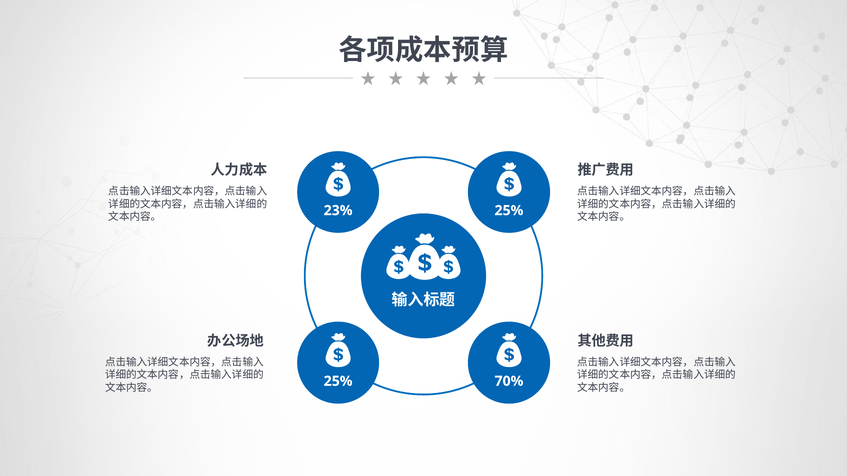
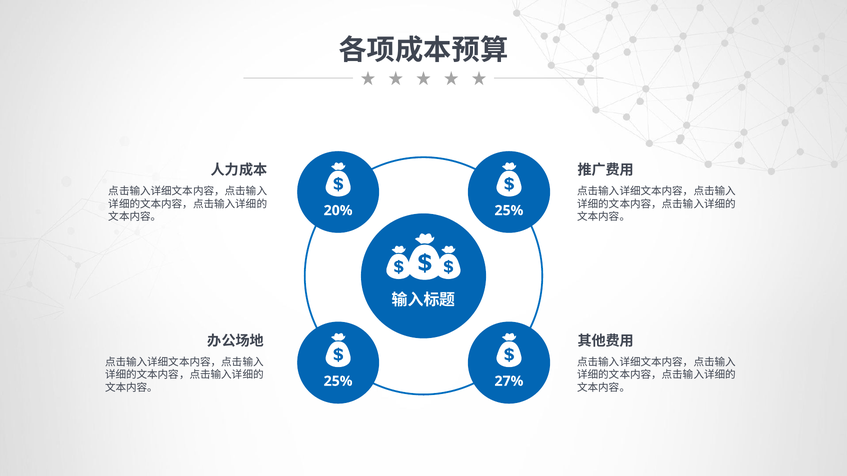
23%: 23% -> 20% (338, 211)
70%: 70% -> 27% (509, 382)
